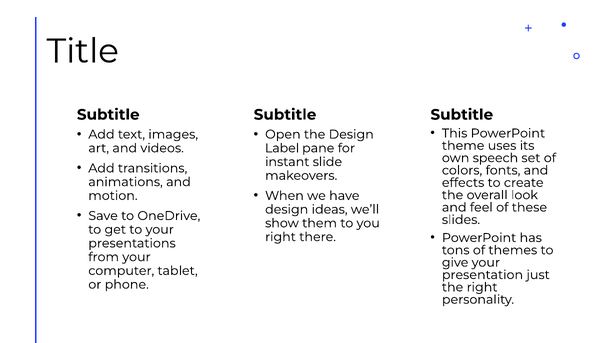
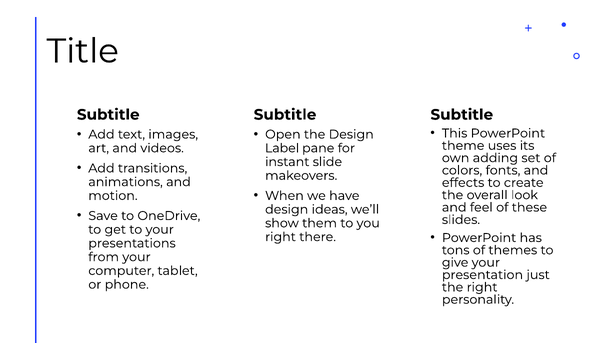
speech: speech -> adding (495, 158)
